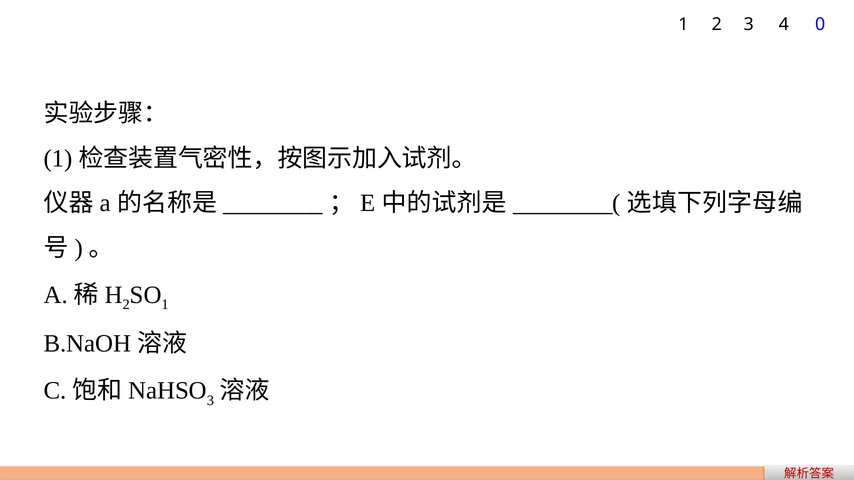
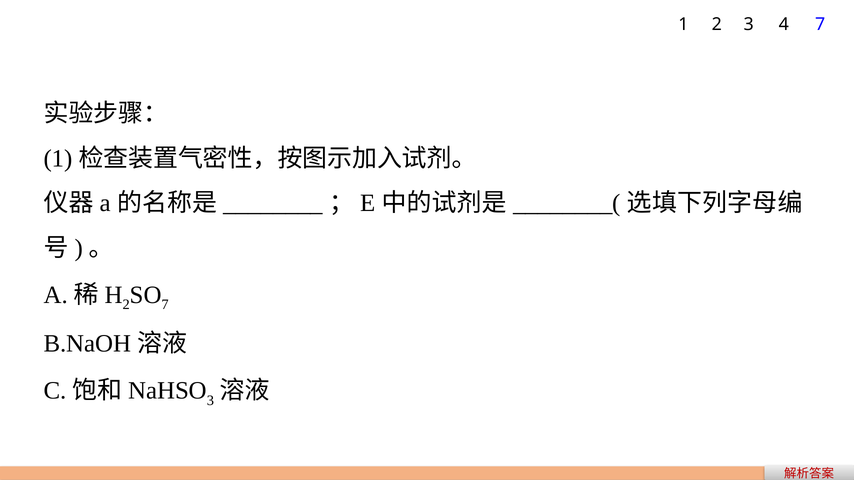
4 0: 0 -> 7 (820, 25)
1: 1 -> 7 (165, 305)
